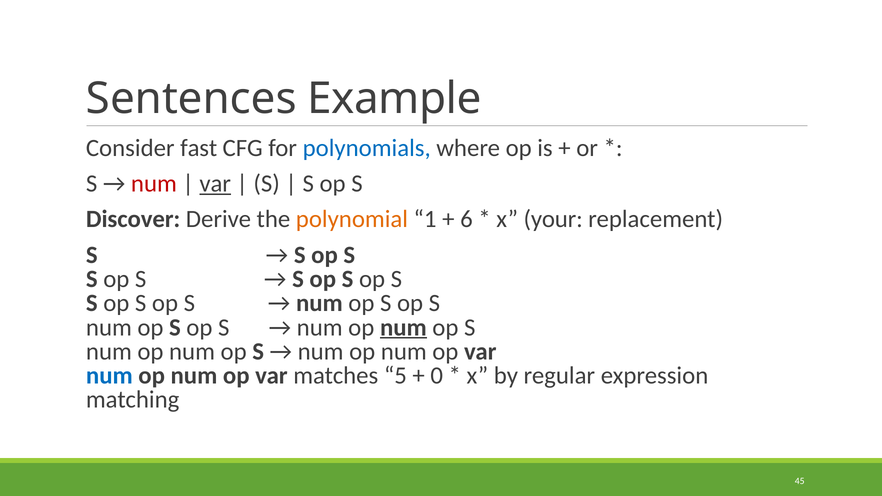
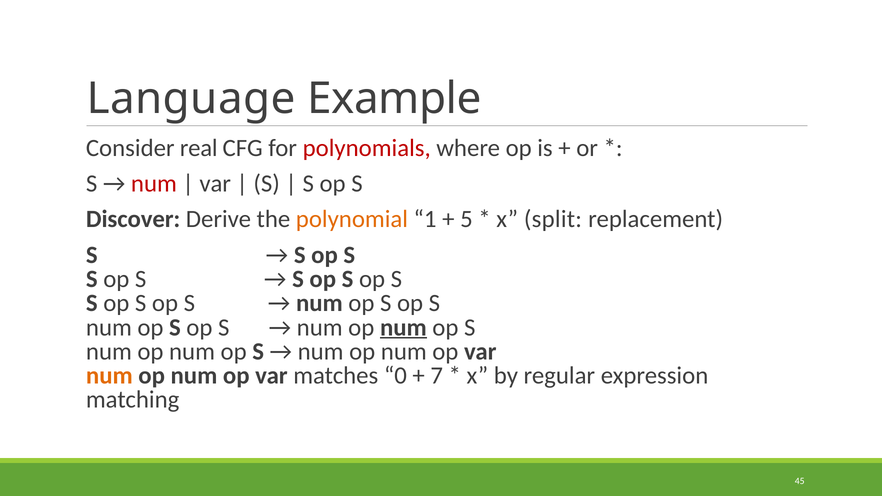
Sentences: Sentences -> Language (191, 99)
fast: fast -> real (199, 148)
polynomials colour: blue -> red (367, 148)
var underline: present -> none (215, 184)
6: 6 -> 5 (466, 219)
your: your -> split (553, 219)
num colour: blue -> orange (109, 376)
5: 5 -> 0 (395, 376)
0: 0 -> 7 (437, 376)
